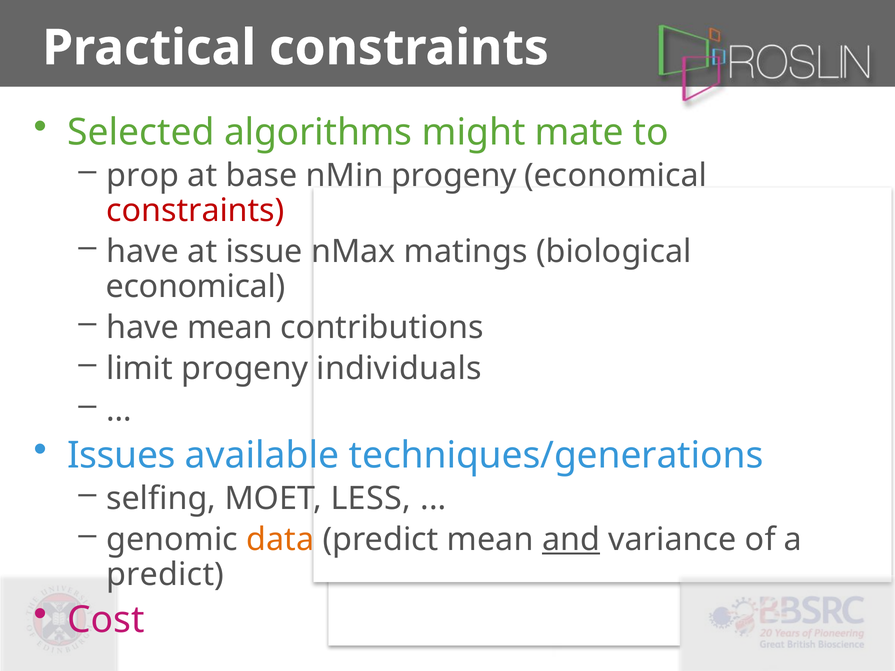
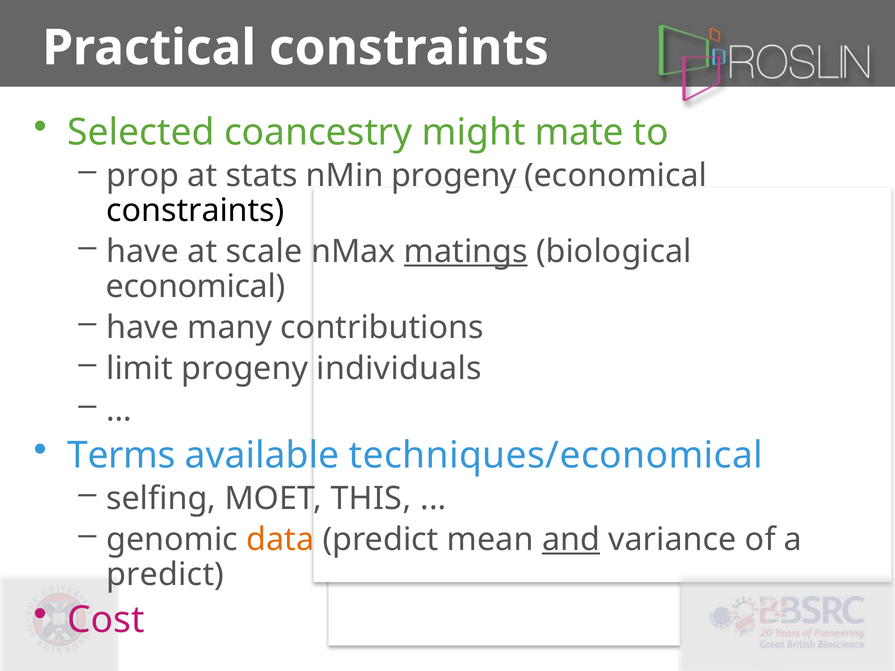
algorithms: algorithms -> coancestry (318, 132)
base: base -> stats (262, 176)
constraints colour: red -> black (195, 211)
issue: issue -> scale (264, 252)
matings underline: none -> present (466, 252)
have mean: mean -> many (230, 328)
Issues: Issues -> Terms (121, 455)
techniques/generations: techniques/generations -> techniques/economical (556, 455)
LESS: LESS -> THIS (371, 499)
